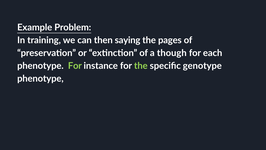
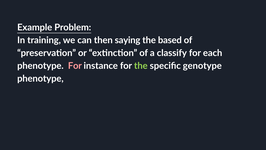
pages: pages -> based (170, 40)
though: though -> classify (172, 53)
For colour: light green -> pink (75, 66)
